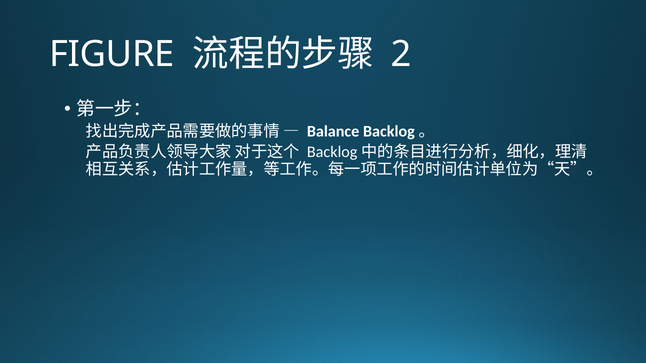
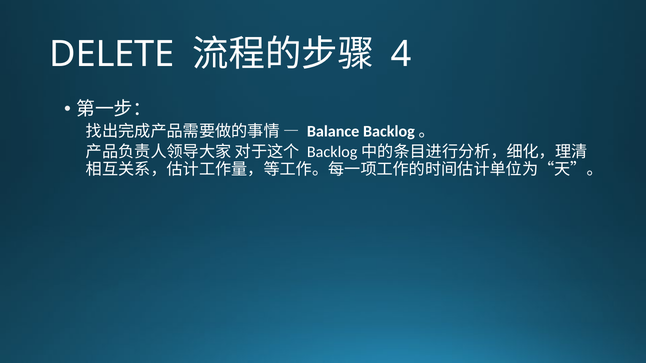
FIGURE: FIGURE -> DELETE (112, 54)
2: 2 -> 4 (401, 54)
